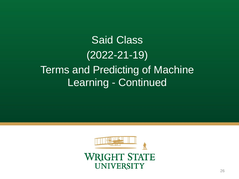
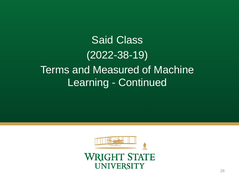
2022-21-19: 2022-21-19 -> 2022-38-19 (117, 55)
Predicting: Predicting -> Measured (116, 70)
